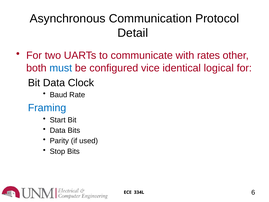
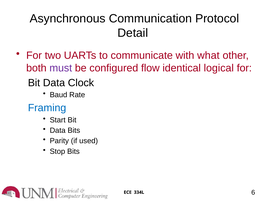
rates: rates -> what (208, 55)
must colour: blue -> purple (61, 68)
vice: vice -> flow (150, 68)
